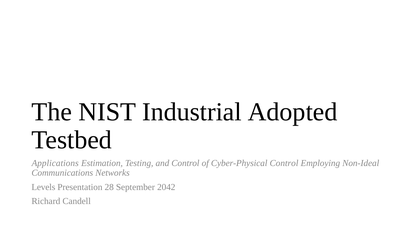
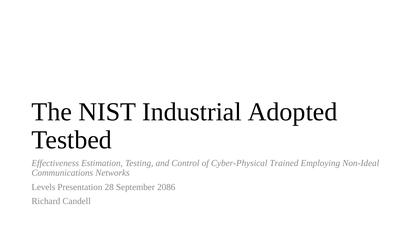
Applications: Applications -> Effectiveness (55, 163)
Cyber-Physical Control: Control -> Trained (284, 163)
2042: 2042 -> 2086 (166, 187)
